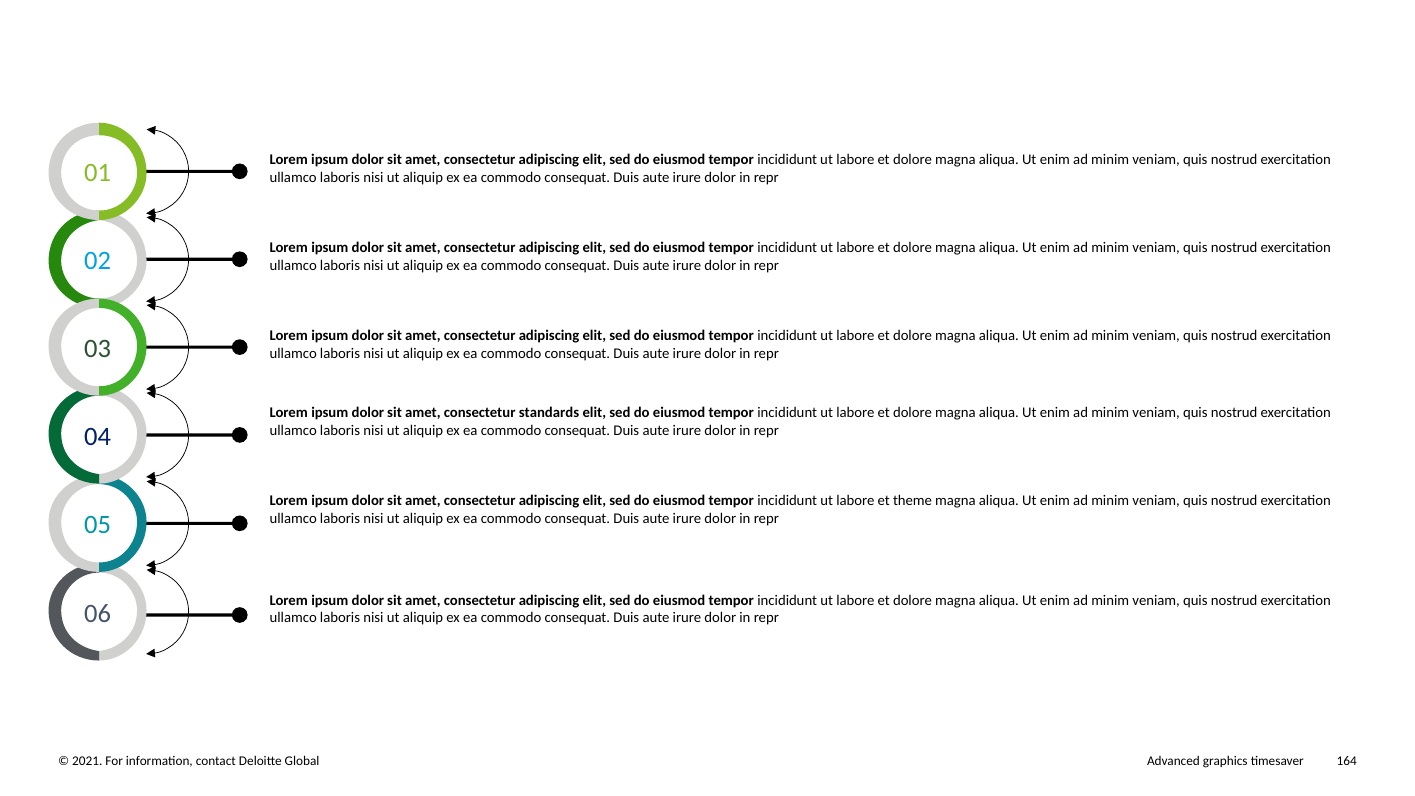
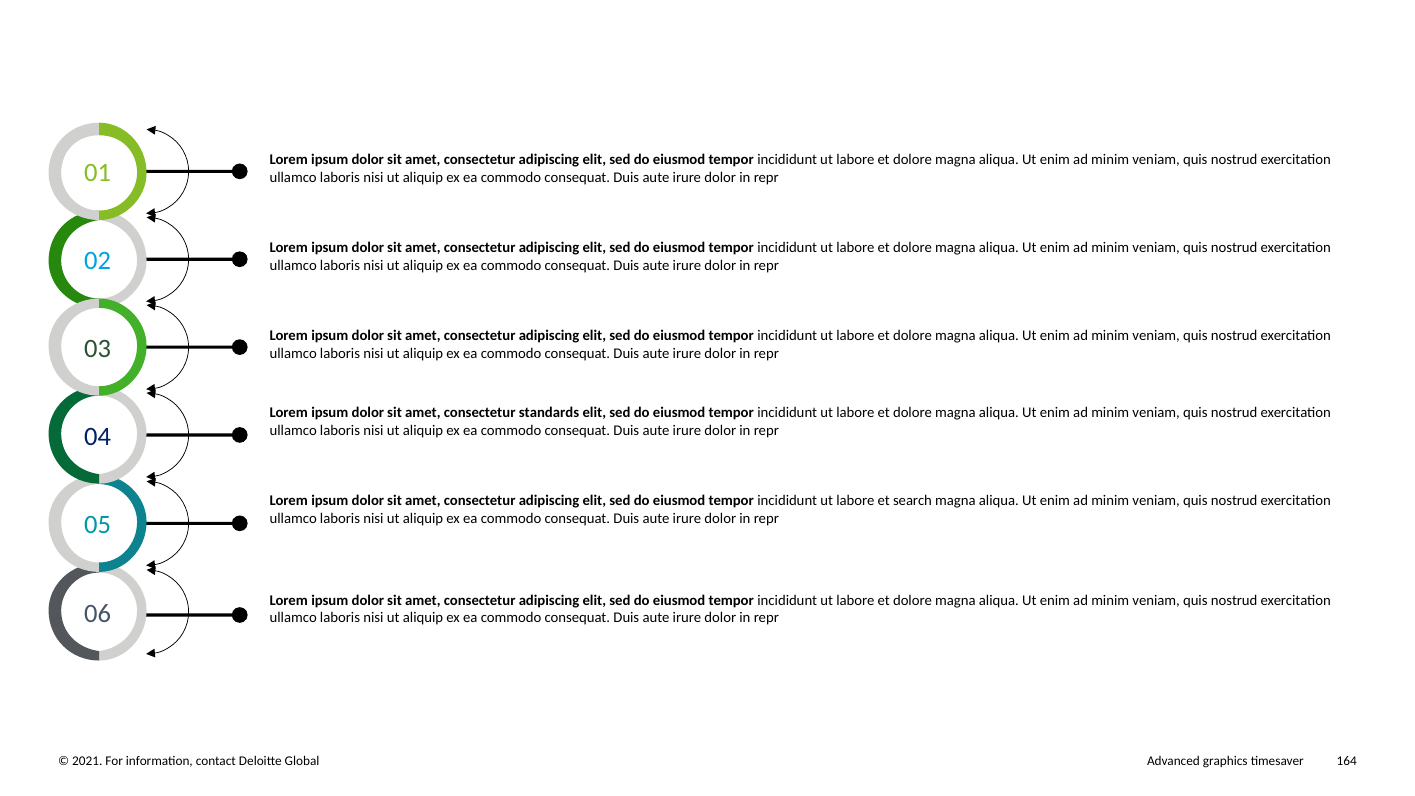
theme: theme -> search (913, 501)
